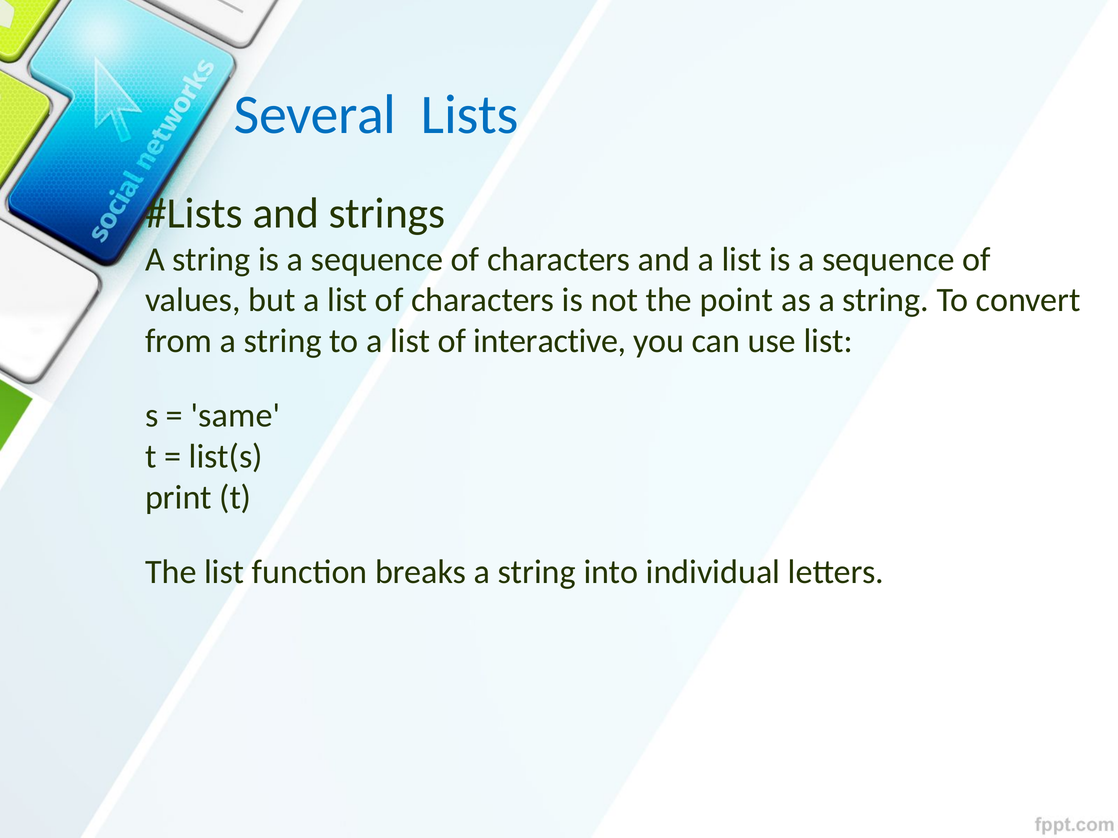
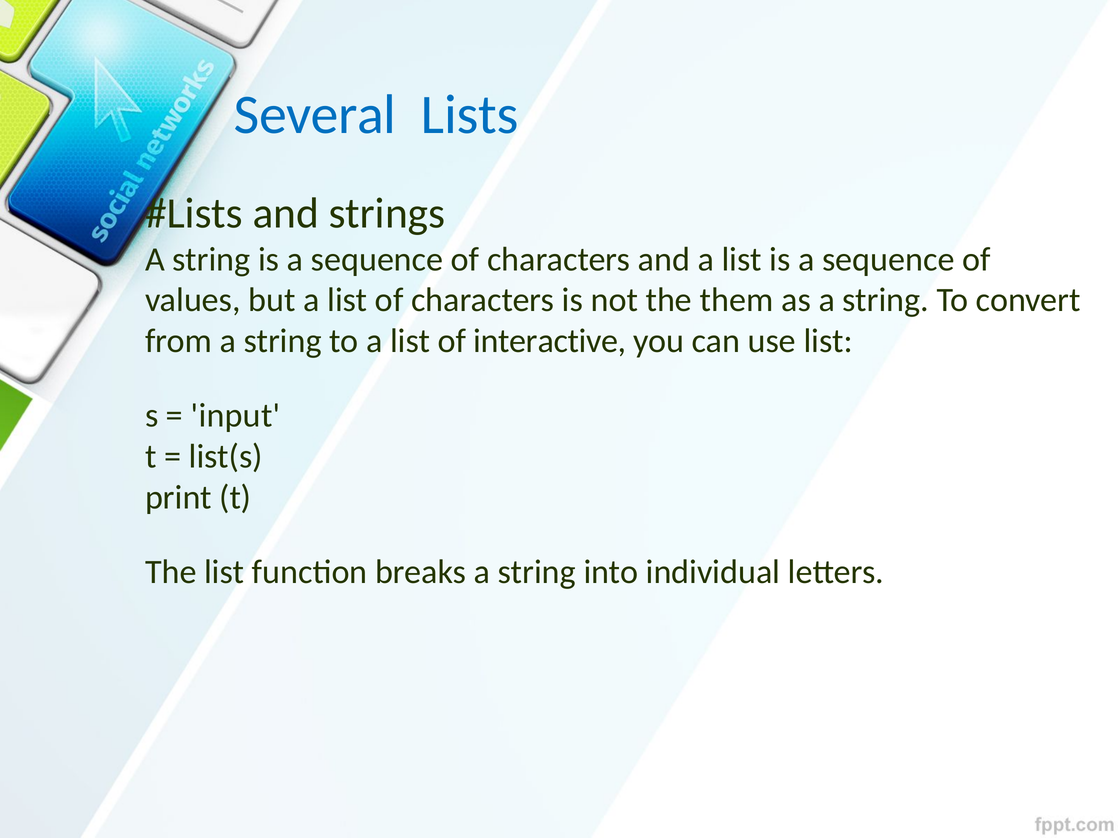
point: point -> them (737, 300)
same: same -> input (236, 416)
